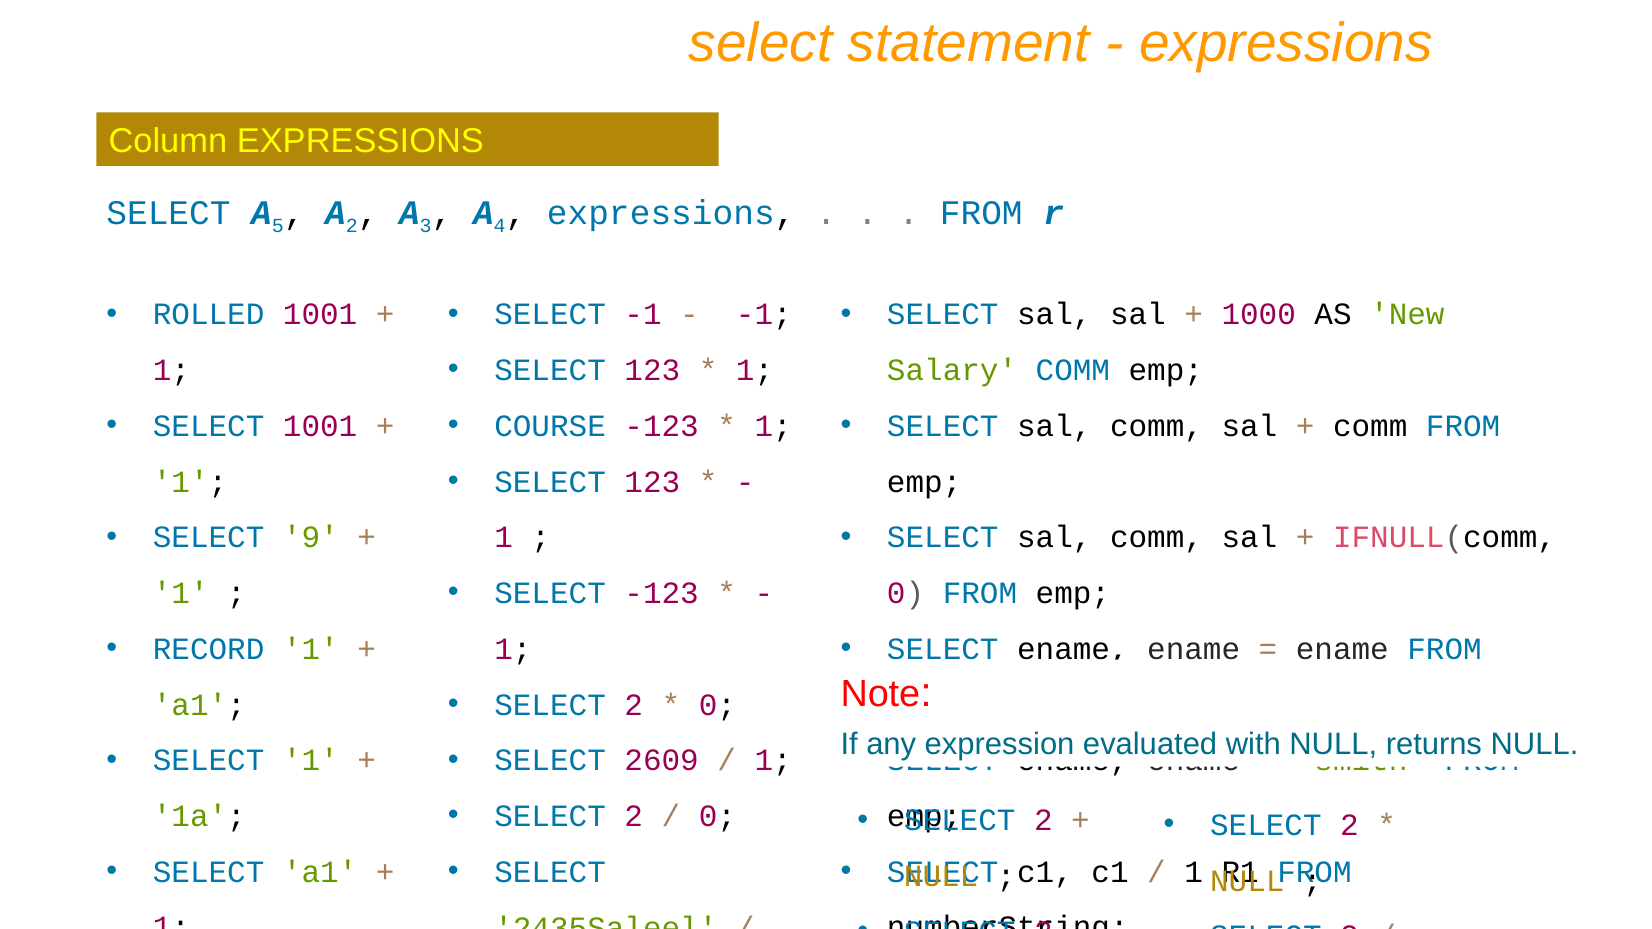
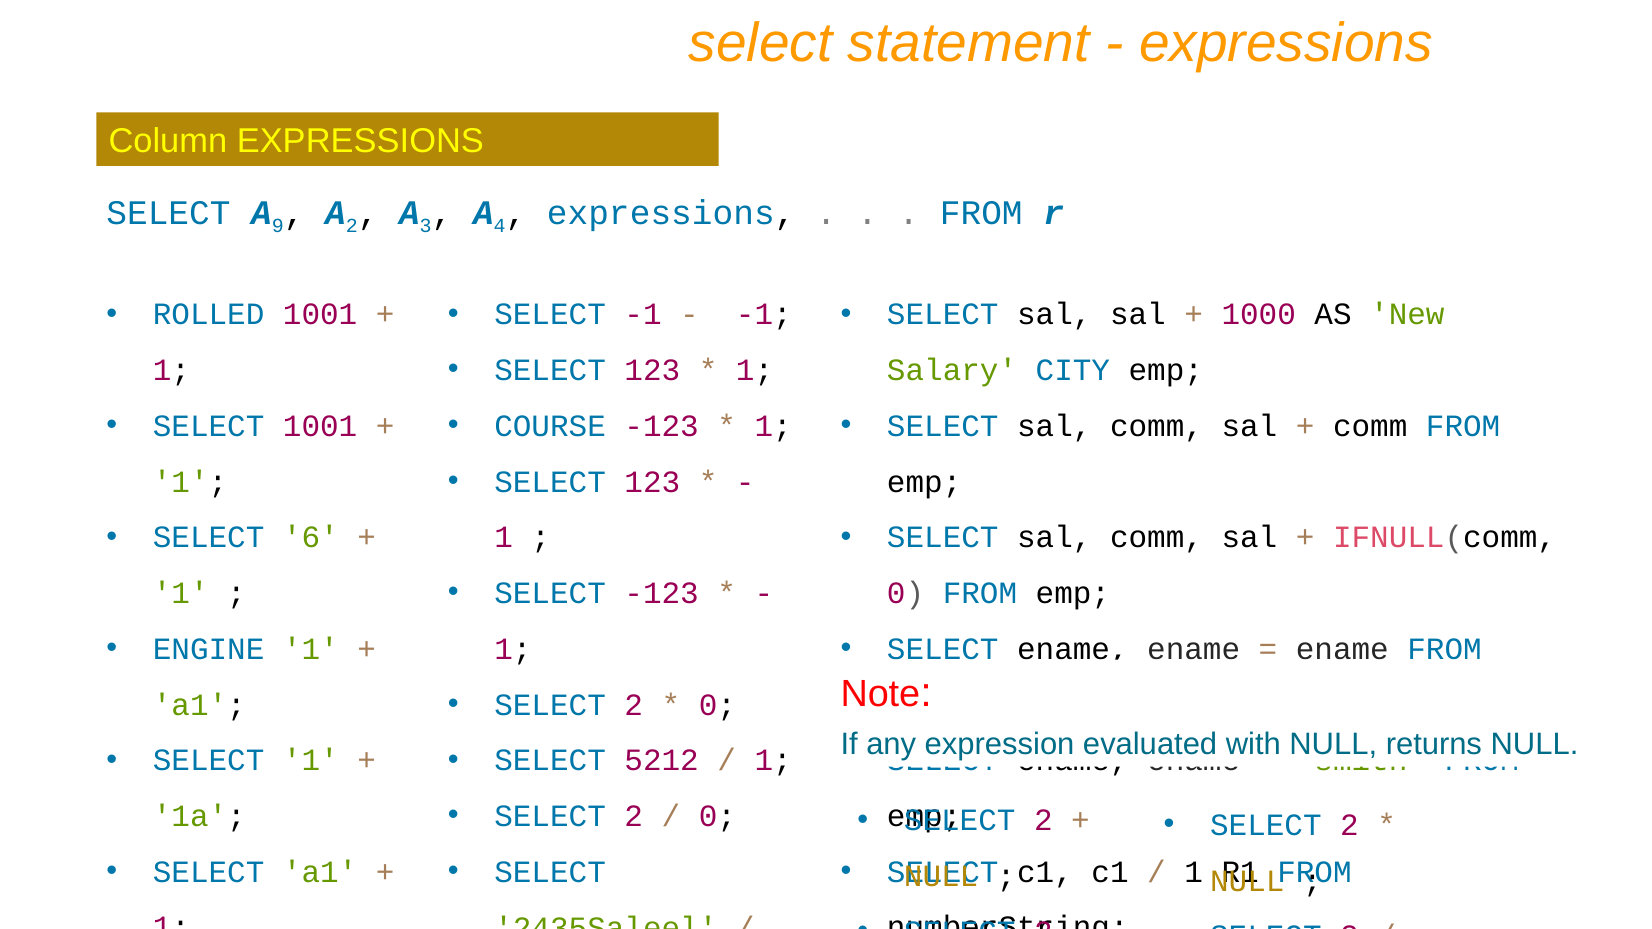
5: 5 -> 9 (278, 226)
Salary COMM: COMM -> CITY (1073, 370)
9: 9 -> 6 (311, 538)
RECORD: RECORD -> ENGINE (209, 649)
2609: 2609 -> 5212 (662, 761)
